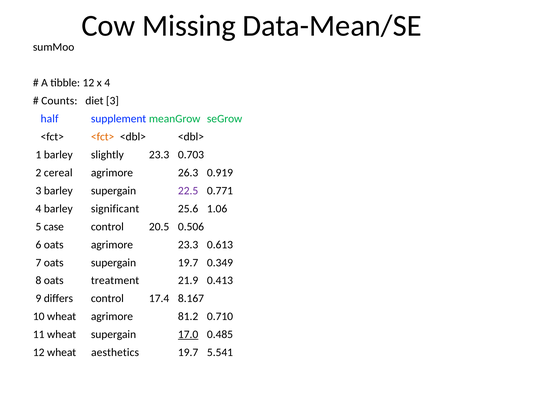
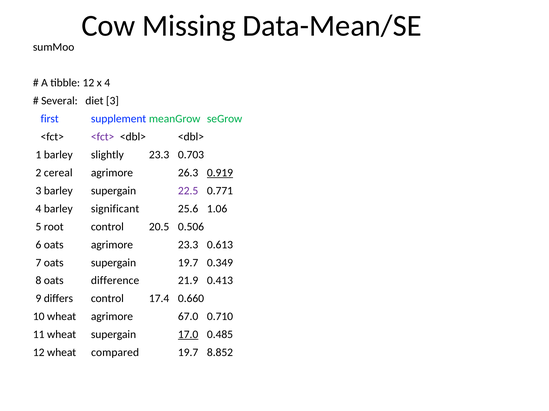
Counts: Counts -> Several (59, 101)
half: half -> first (50, 119)
<fct> colour: orange -> purple (103, 137)
0.919 underline: none -> present (220, 173)
case: case -> root (54, 227)
treatment: treatment -> difference (115, 281)
8.167: 8.167 -> 0.660 (191, 299)
81.2: 81.2 -> 67.0 (188, 317)
aesthetics: aesthetics -> compared (115, 353)
5.541: 5.541 -> 8.852 (220, 353)
